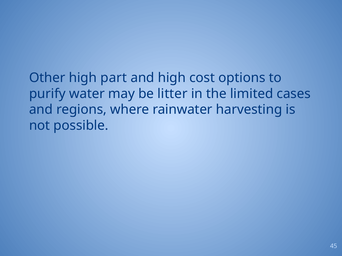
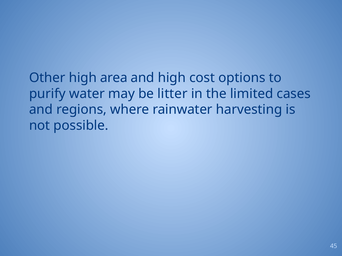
part: part -> area (114, 78)
